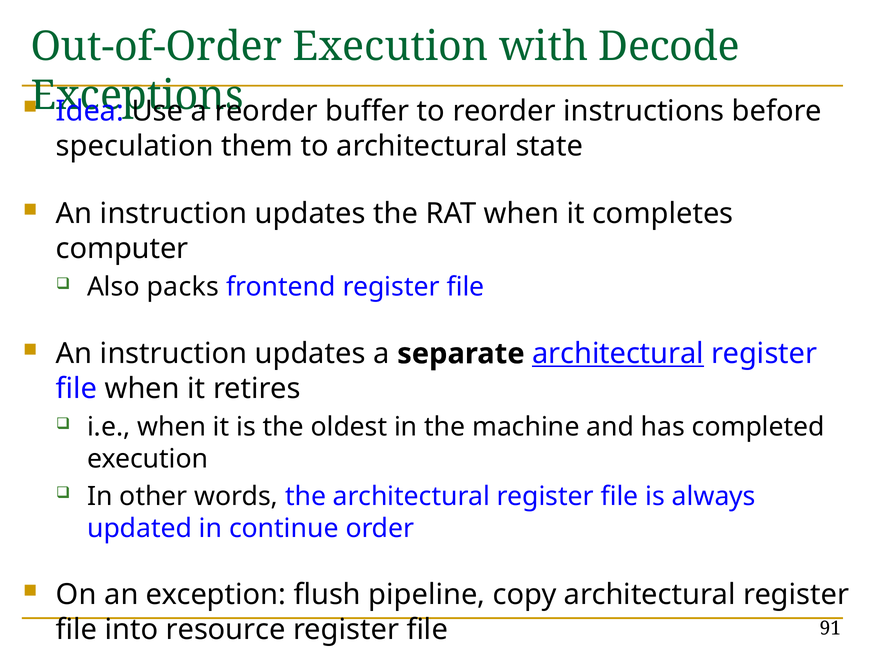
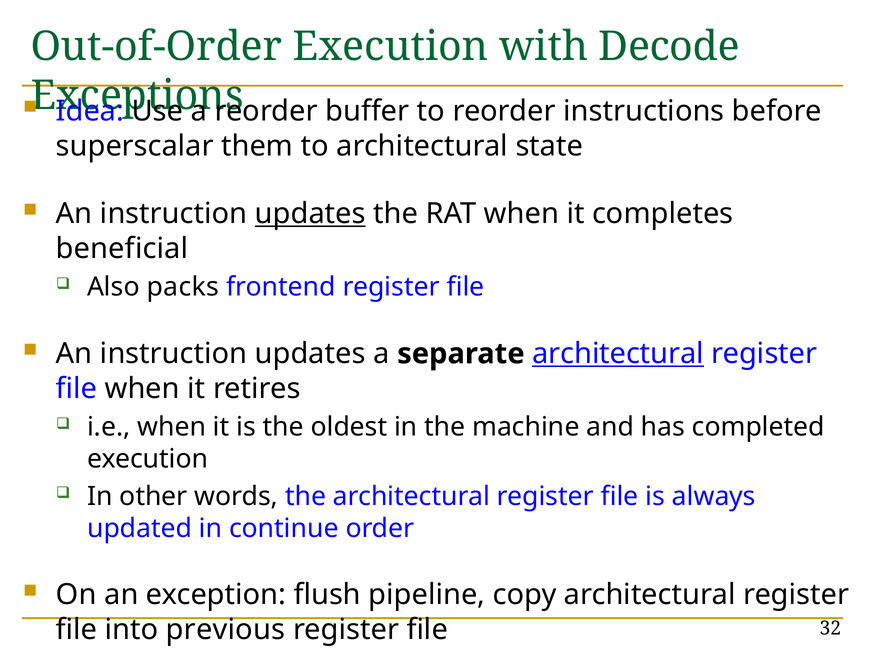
speculation: speculation -> superscalar (135, 146)
updates underline: none -> present (310, 214)
computer: computer -> beneficial (122, 249)
resource: resource -> previous (226, 630)
91: 91 -> 32 (830, 628)
